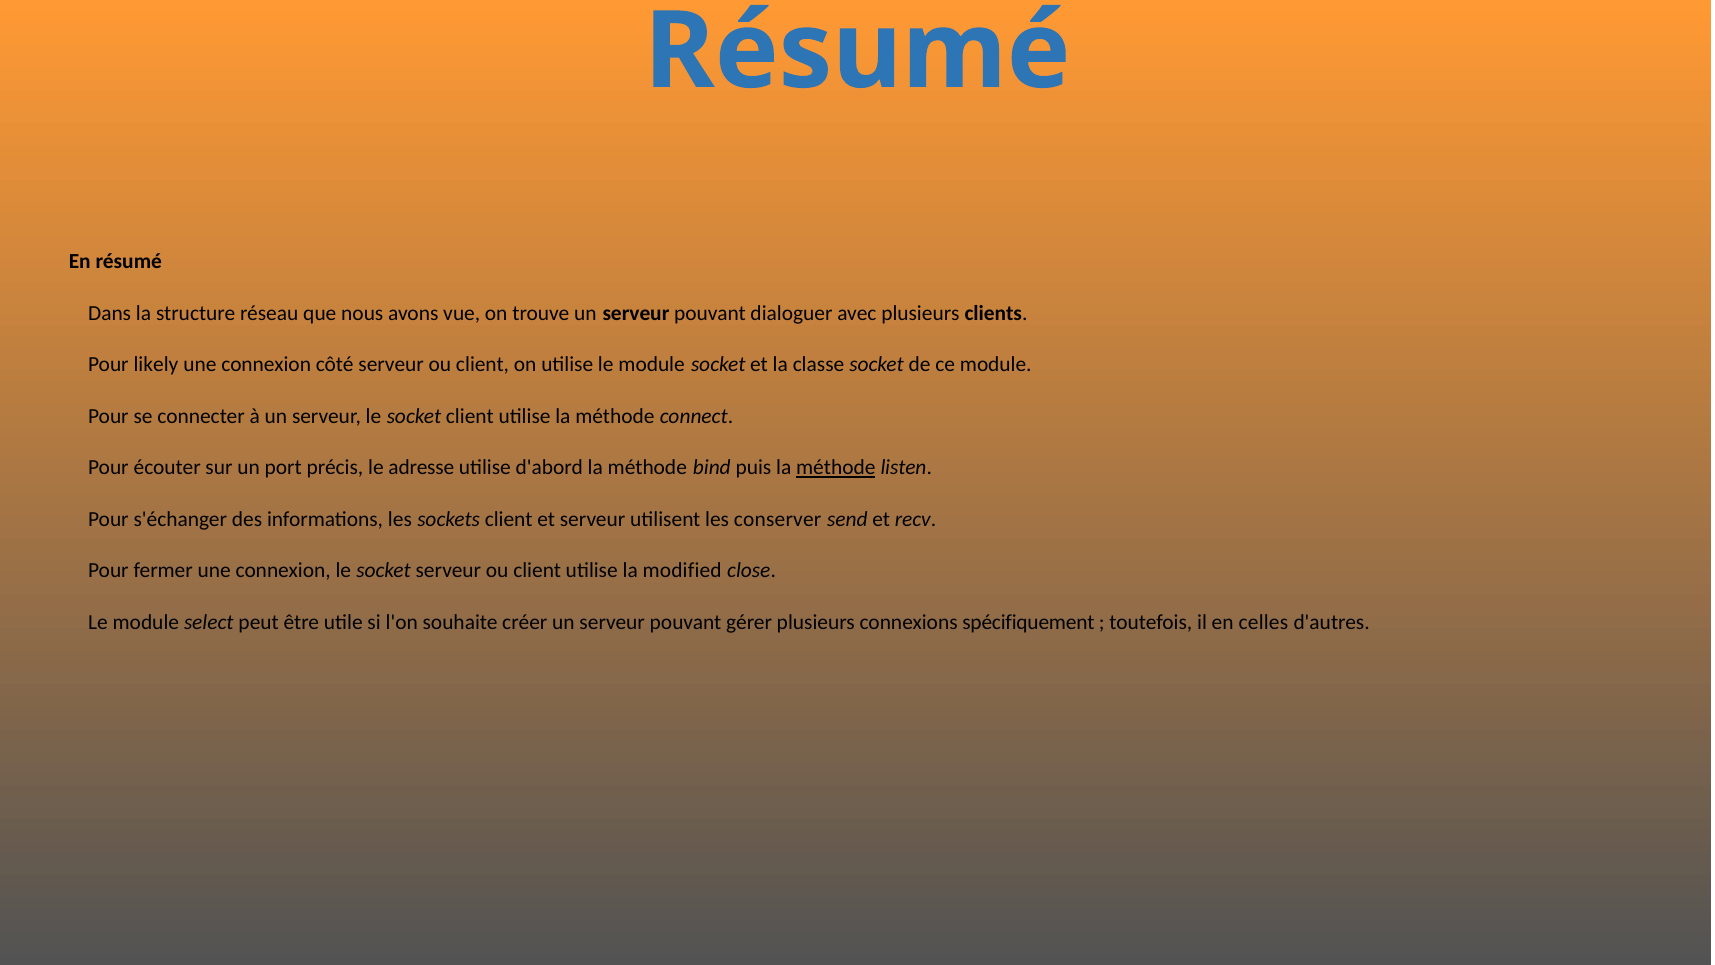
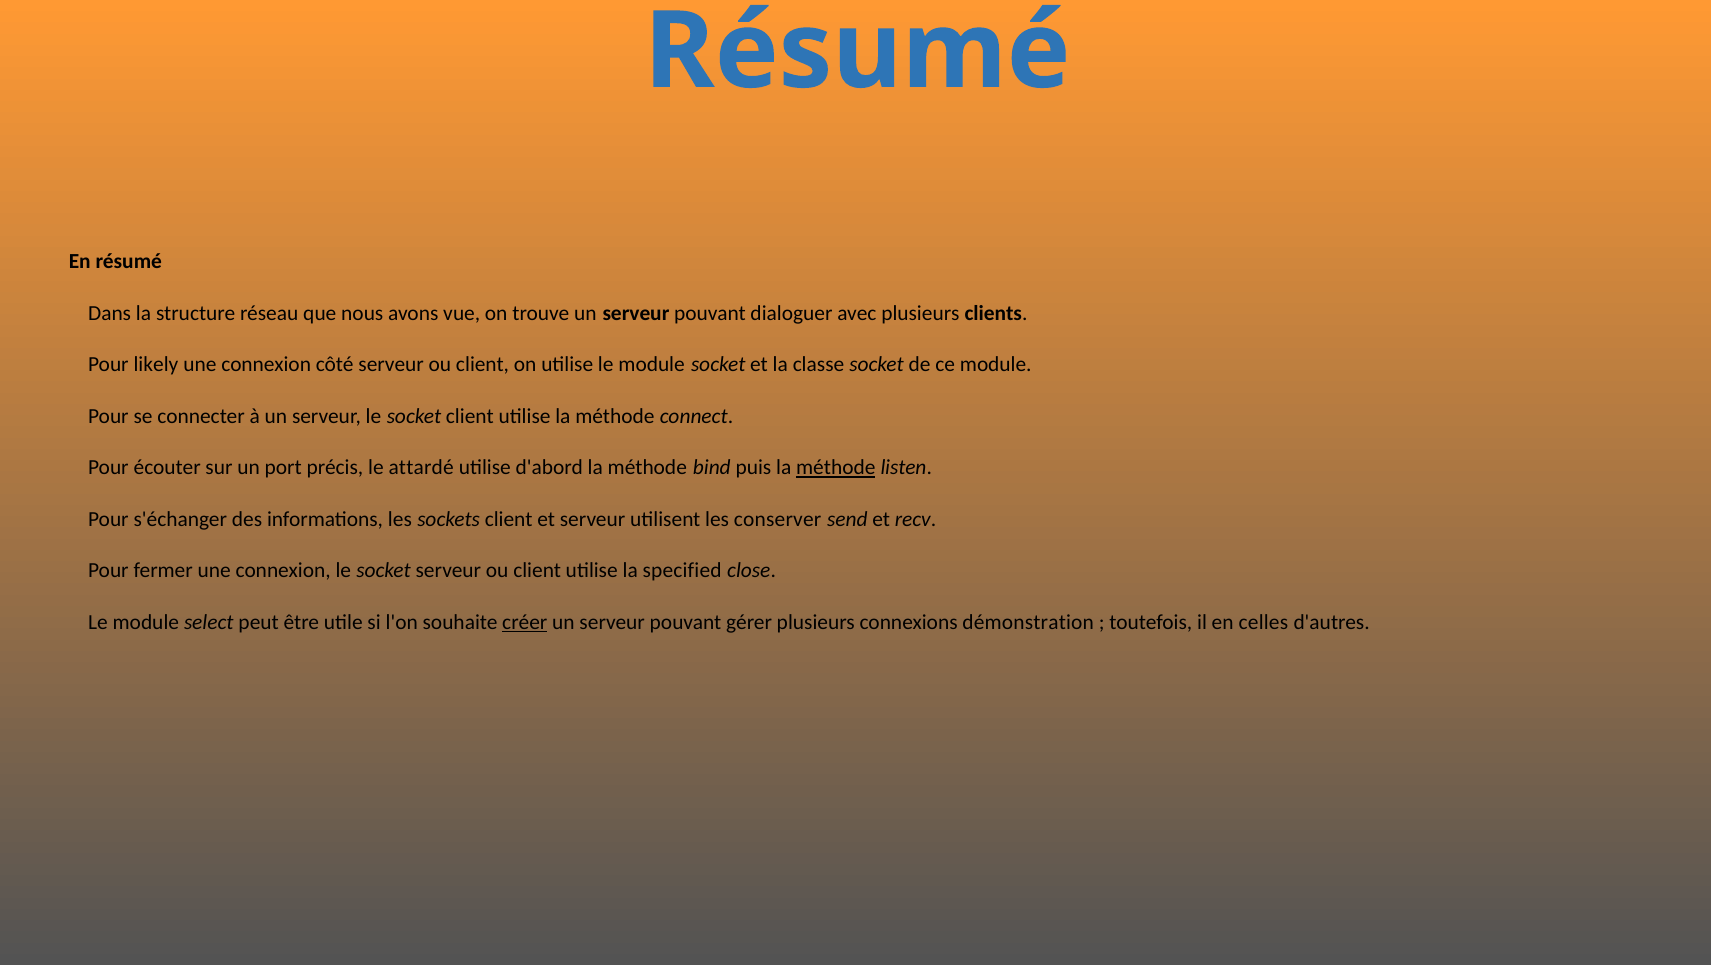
adresse: adresse -> attardé (421, 468)
modified: modified -> specified (682, 571)
créer underline: none -> present (525, 622)
spécifiquement: spécifiquement -> démonstration (1028, 622)
